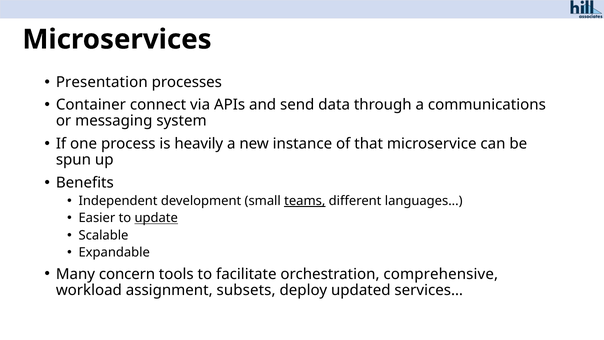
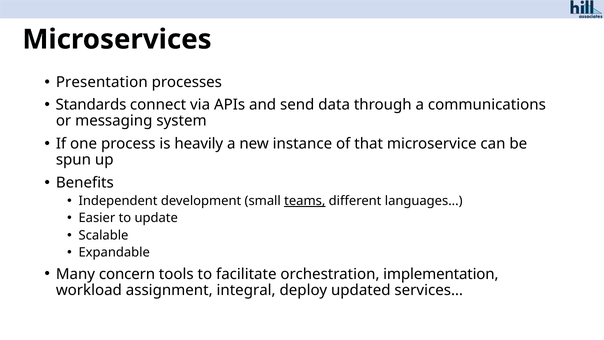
Container: Container -> Standards (91, 105)
update underline: present -> none (156, 218)
comprehensive: comprehensive -> implementation (441, 274)
subsets: subsets -> integral (246, 290)
